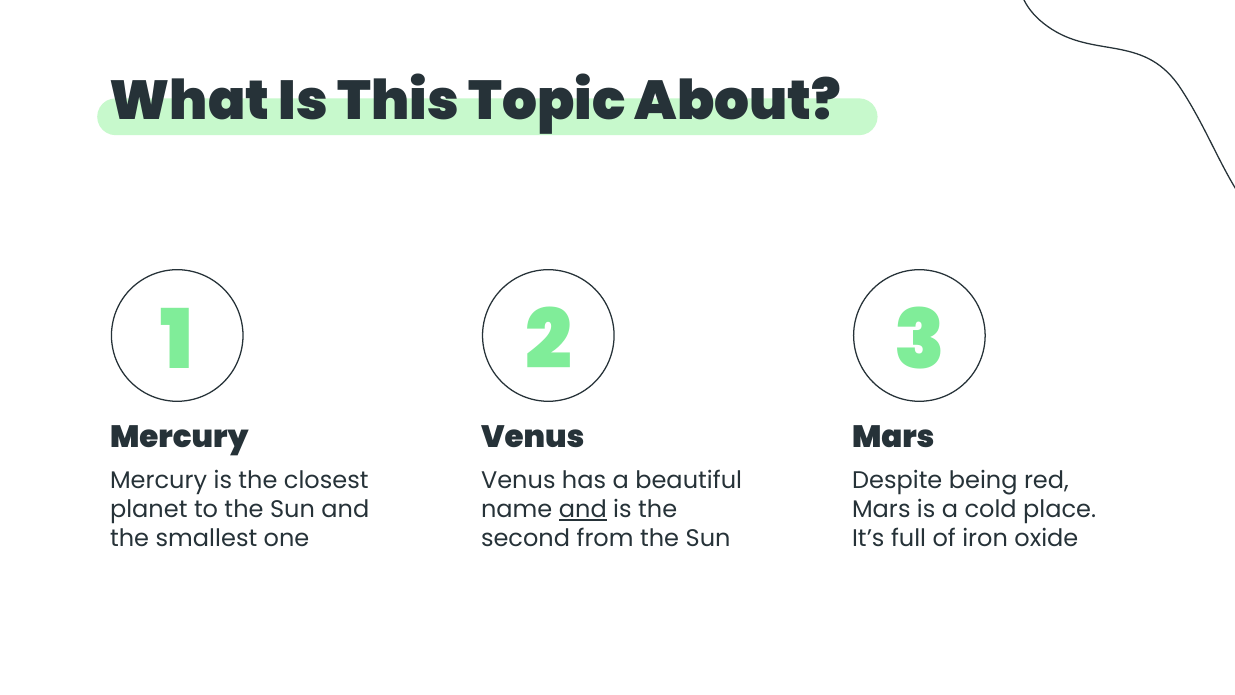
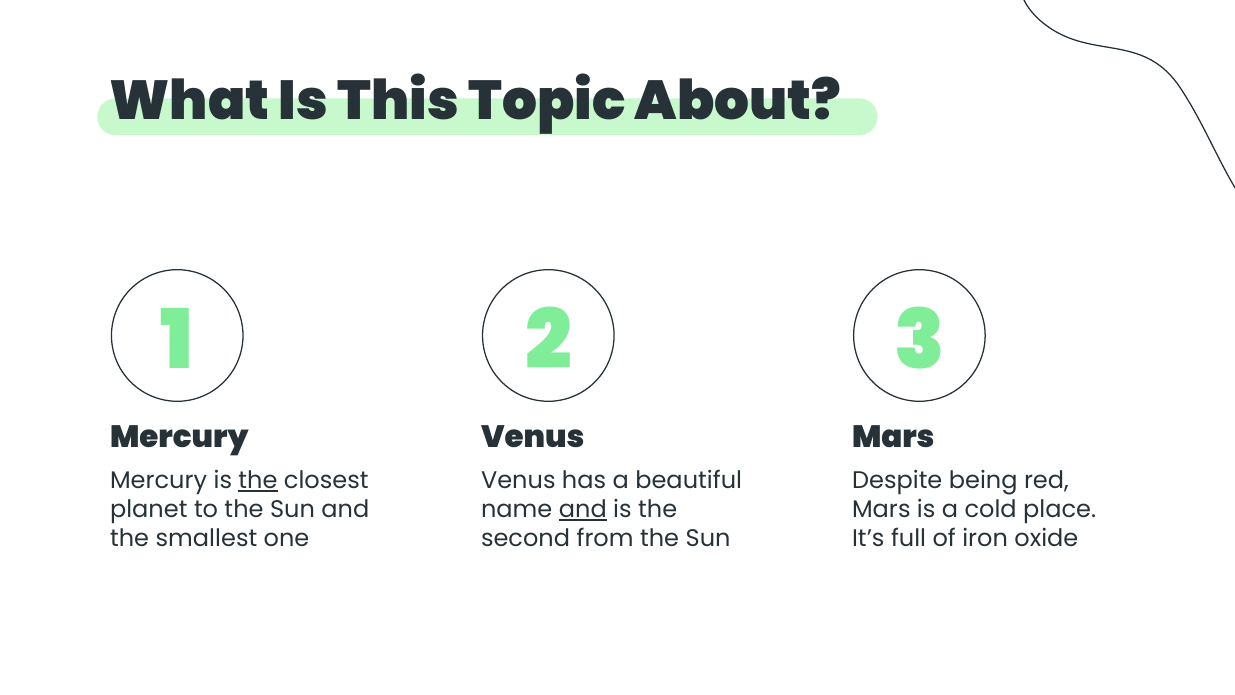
the underline: none -> present (258, 480)
